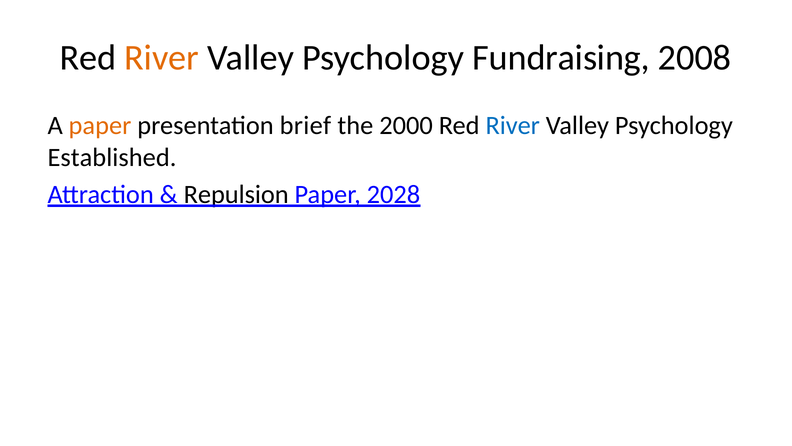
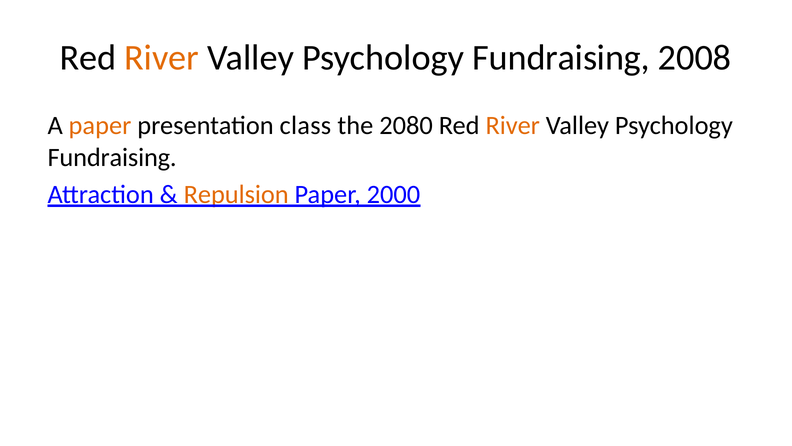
brief: brief -> class (305, 126)
2000: 2000 -> 2080 (406, 126)
River colour: blue -> orange (513, 126)
Established: Established -> Fundraising (112, 157)
Repulsion colour: black -> orange (236, 194)
2028: 2028 -> 2000 (393, 194)
